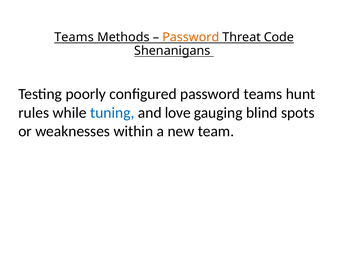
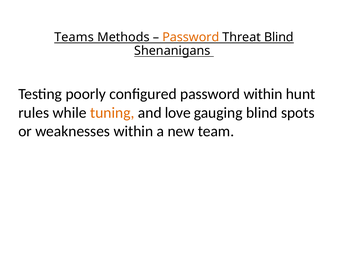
Threat Code: Code -> Blind (279, 37)
password teams: teams -> within (263, 94)
tuning colour: blue -> orange (112, 113)
